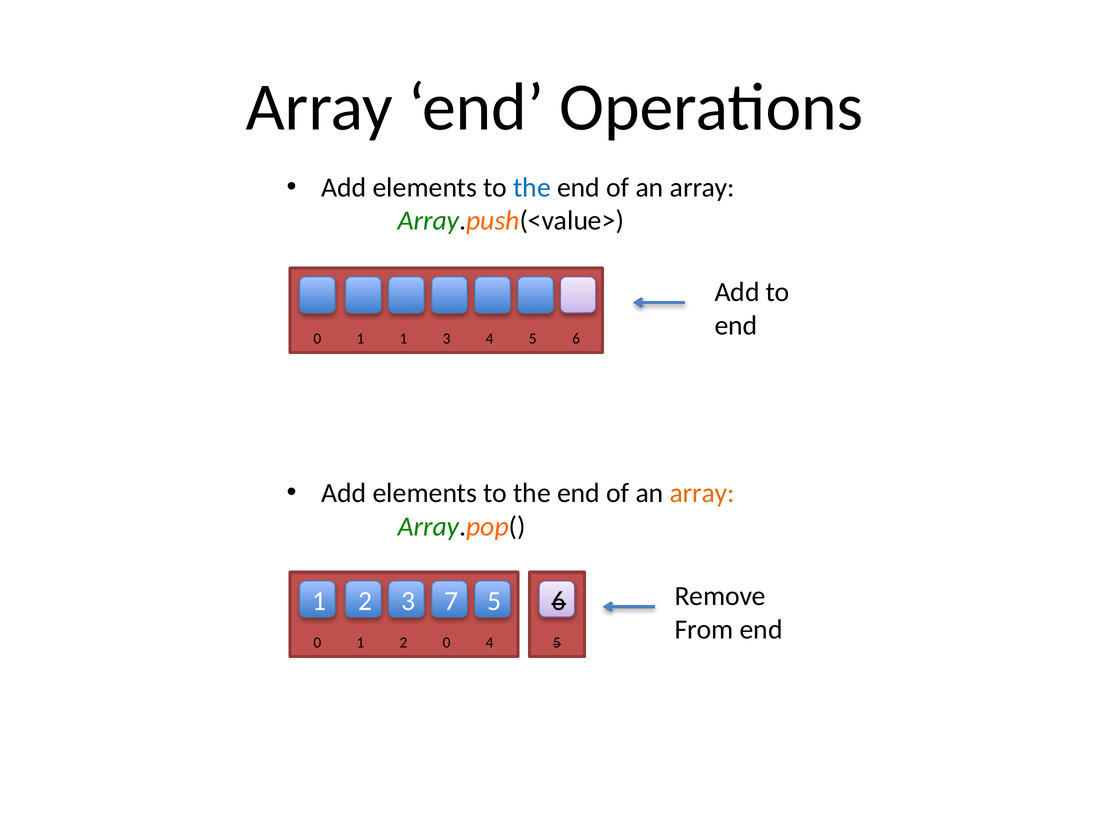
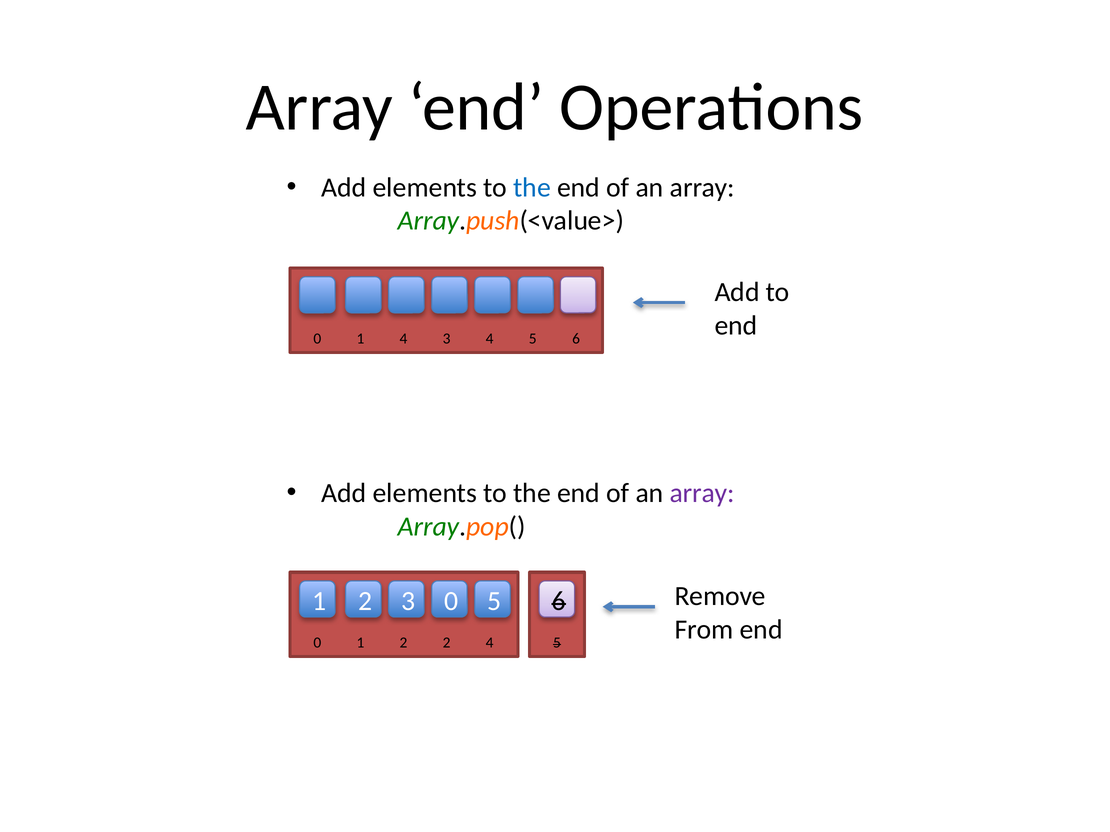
1 1: 1 -> 4 (404, 339)
array colour: orange -> purple (702, 494)
3 7: 7 -> 0 (451, 601)
2 0: 0 -> 2 (447, 643)
